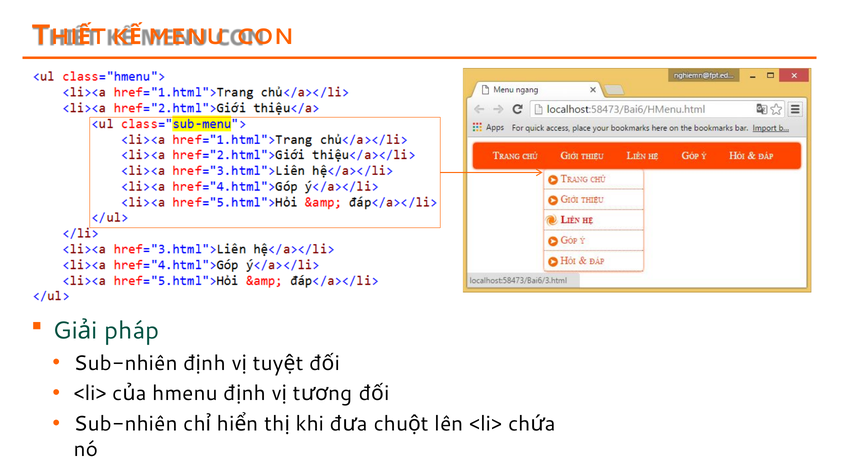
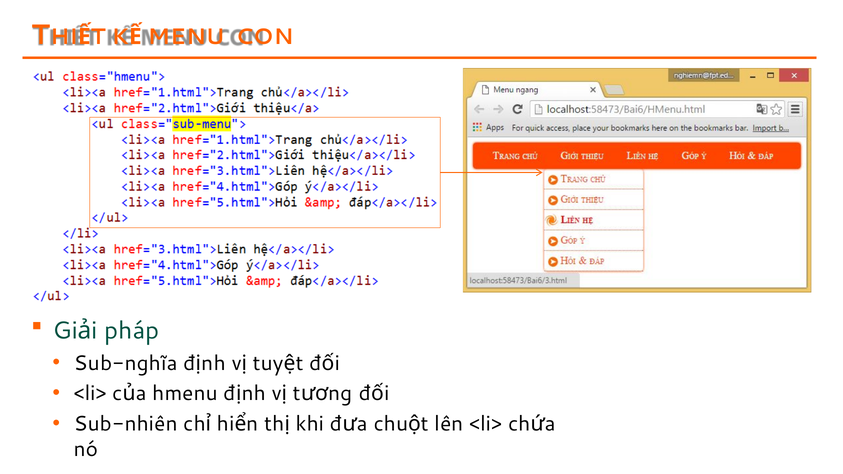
Sub-nhiên: Sub-nhiên -> Sub-nghĩa (126, 363)
